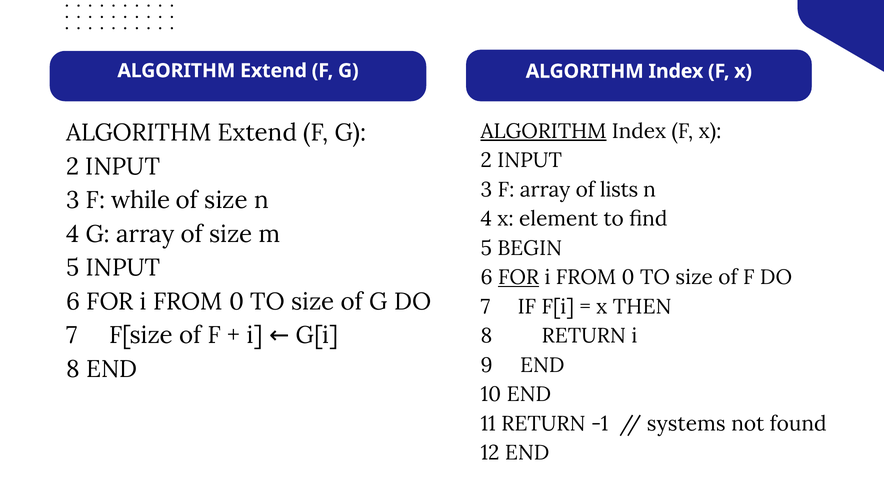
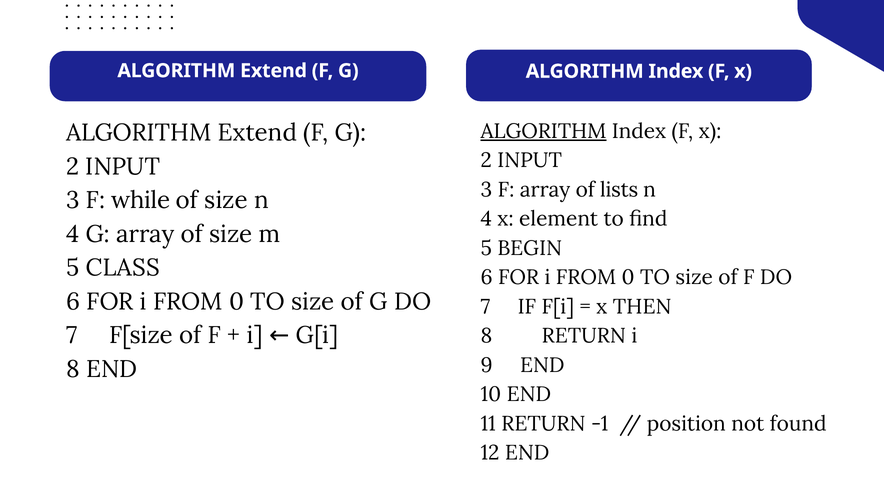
5 INPUT: INPUT -> CLASS (123, 268)
FOR underline: present -> none (519, 278)
systems: systems -> position (686, 424)
